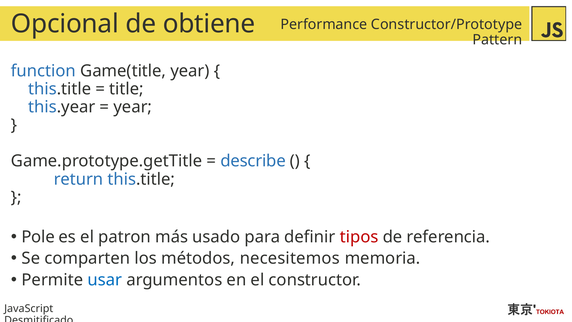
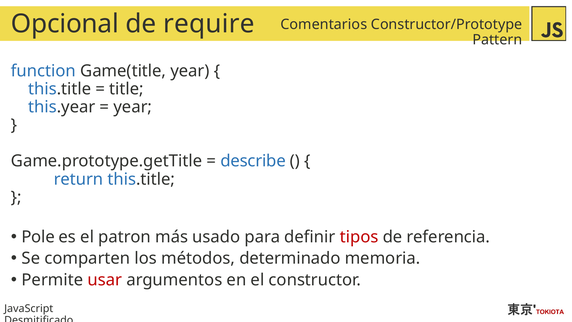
obtiene: obtiene -> require (209, 24)
Performance: Performance -> Comentarios (324, 24)
necesitemos: necesitemos -> determinado (290, 258)
usar colour: blue -> red (105, 280)
